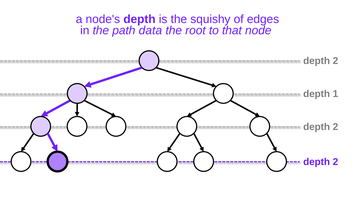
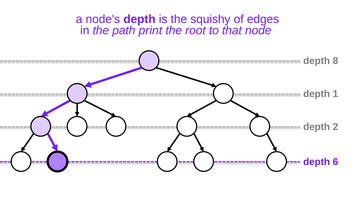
data: data -> print (150, 30)
2: 2 -> 8 (335, 61)
2: 2 -> 6 (335, 162)
